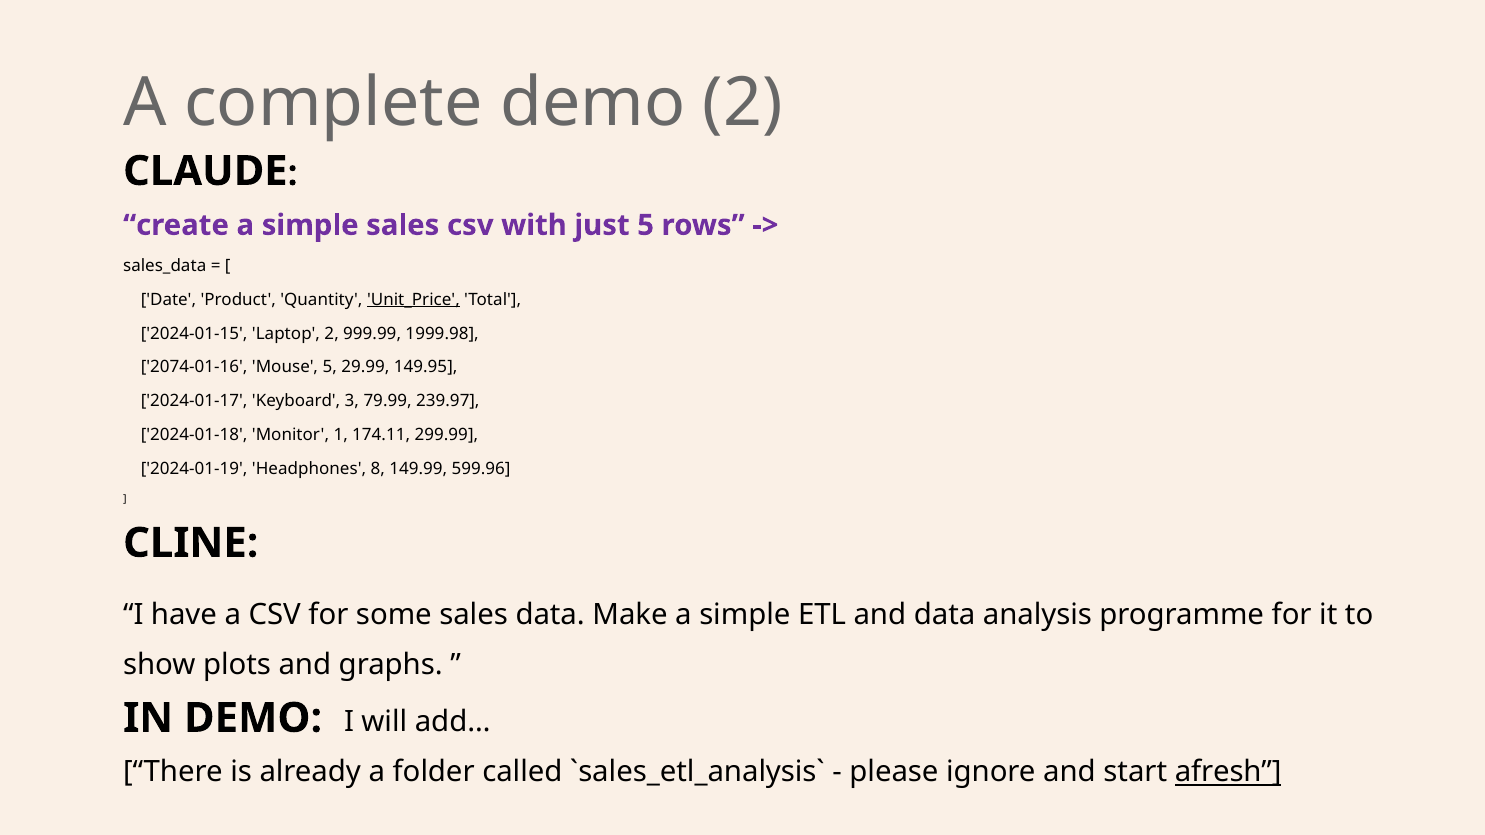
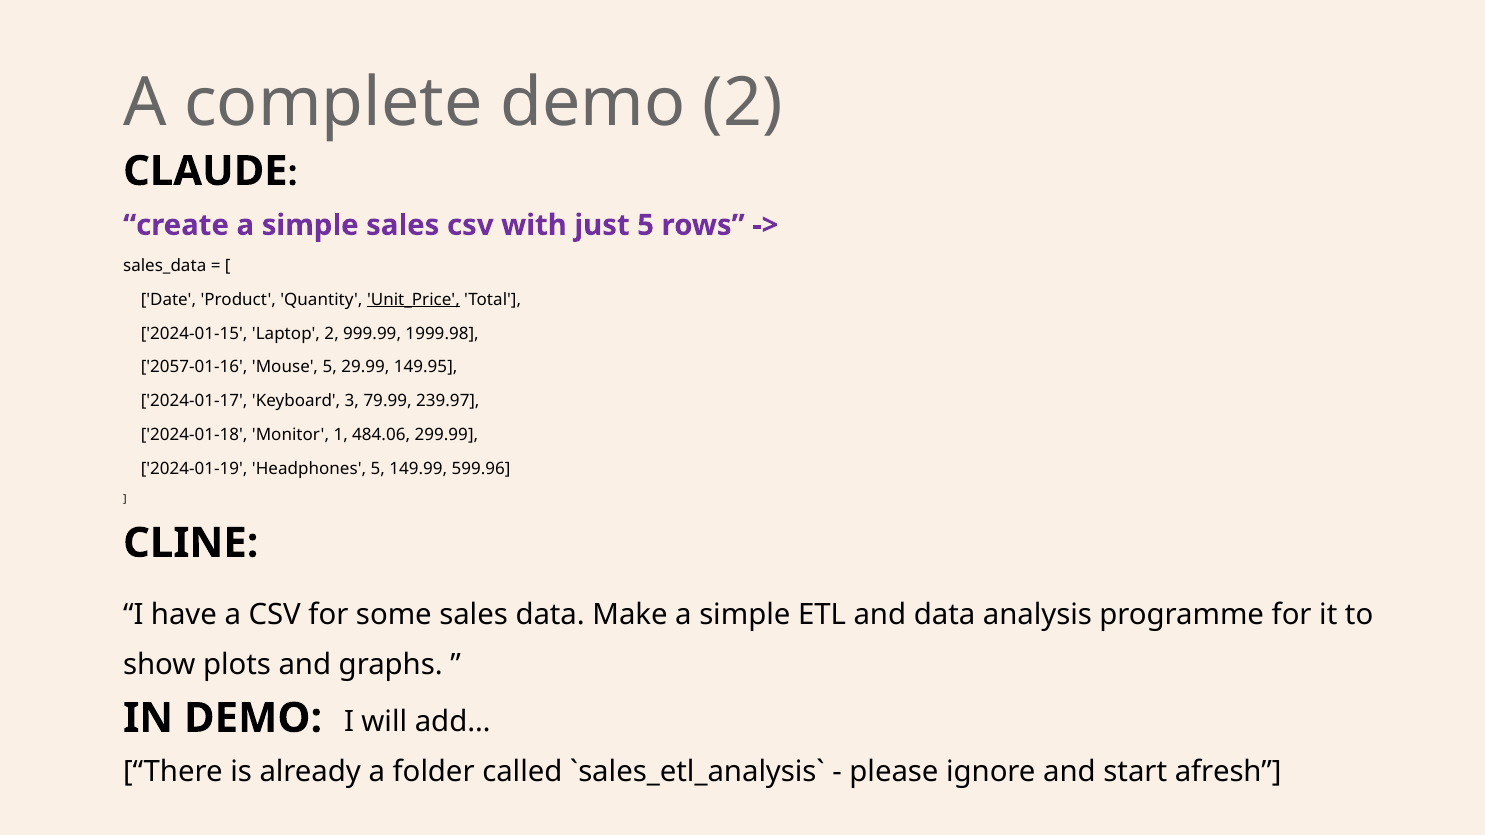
2074-01-16: 2074-01-16 -> 2057-01-16 (194, 367)
174.11: 174.11 -> 484.06 (381, 435)
Headphones 8: 8 -> 5 (378, 469)
afresh underline: present -> none (1228, 772)
